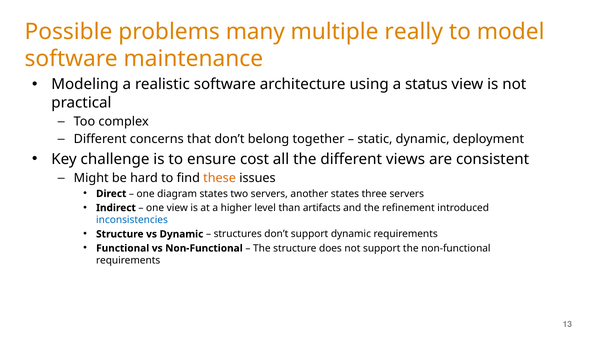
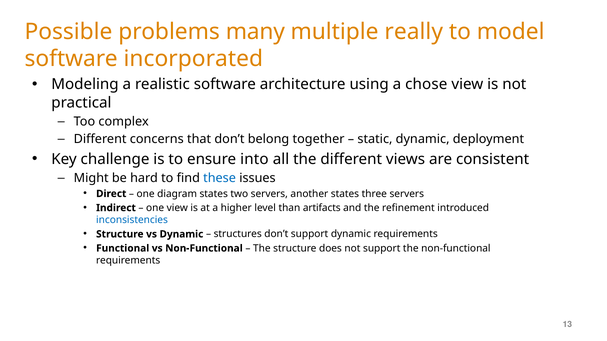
maintenance: maintenance -> incorporated (193, 59)
status: status -> chose (426, 85)
cost: cost -> into (254, 159)
these colour: orange -> blue (220, 178)
